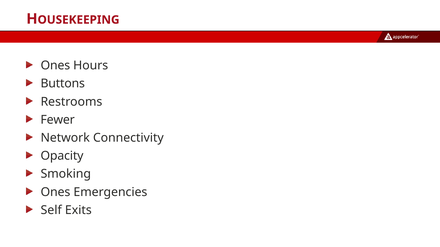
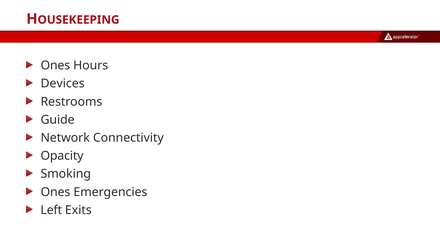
Buttons: Buttons -> Devices (63, 84)
Fewer: Fewer -> Guide (58, 120)
Self: Self -> Left (51, 211)
